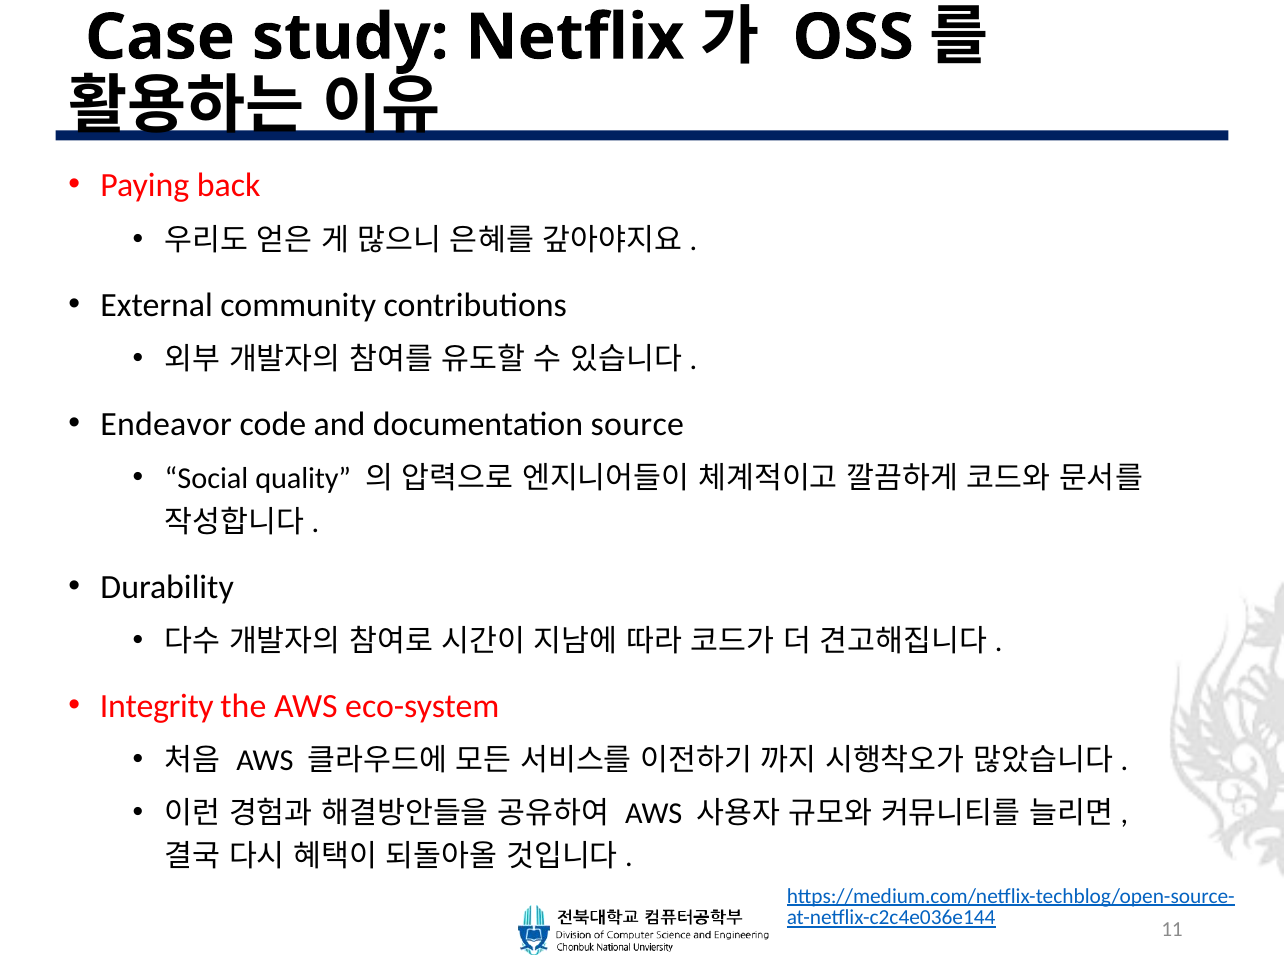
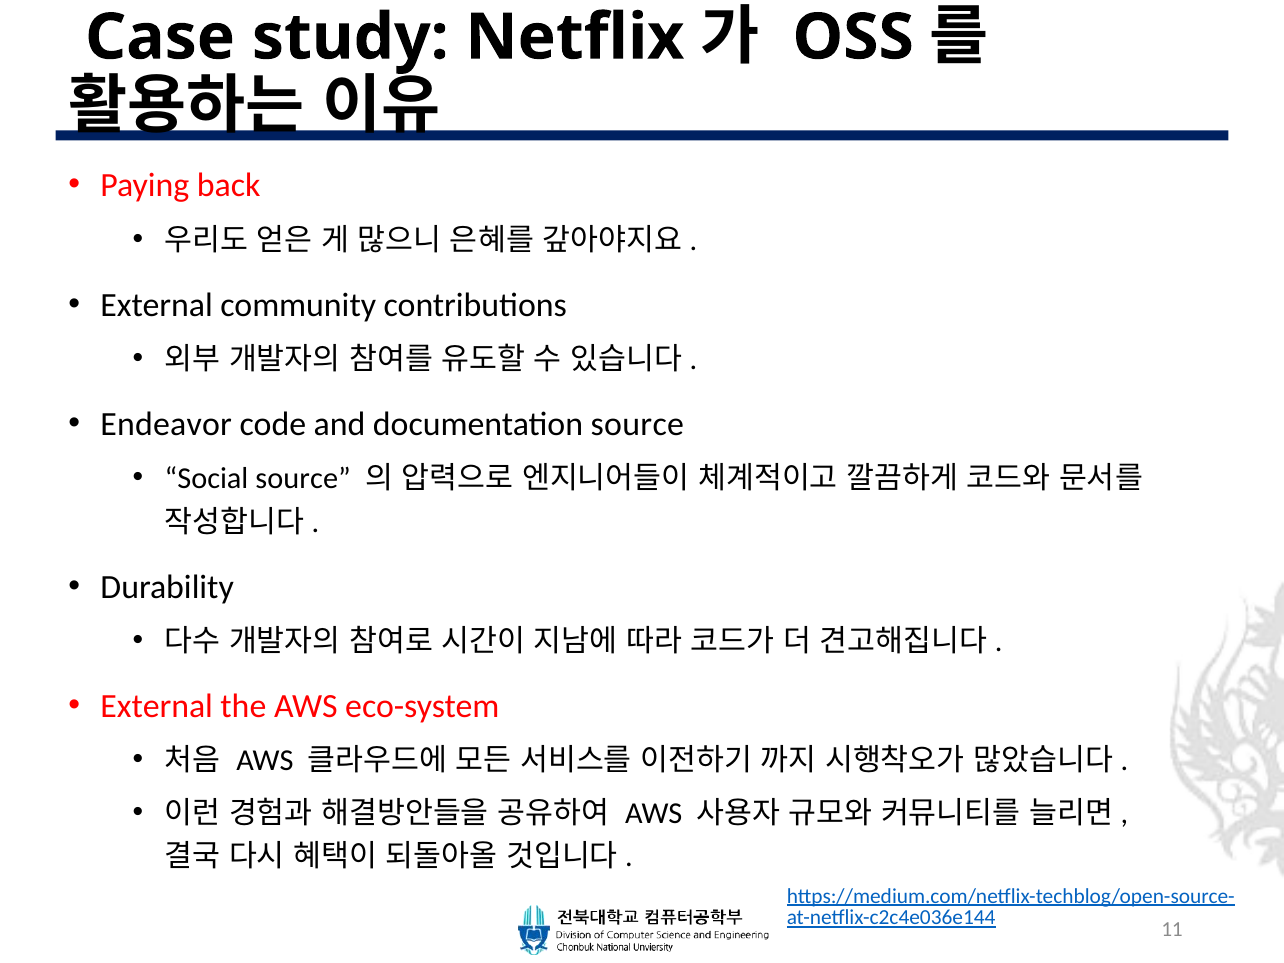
Social quality: quality -> source (303, 479)
Integrity: Integrity -> External (157, 706)
